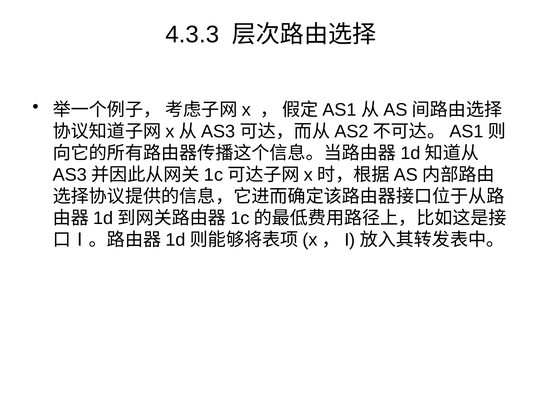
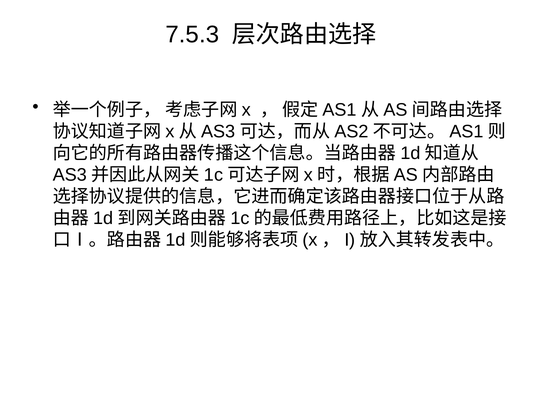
4.3.3: 4.3.3 -> 7.5.3 (192, 35)
